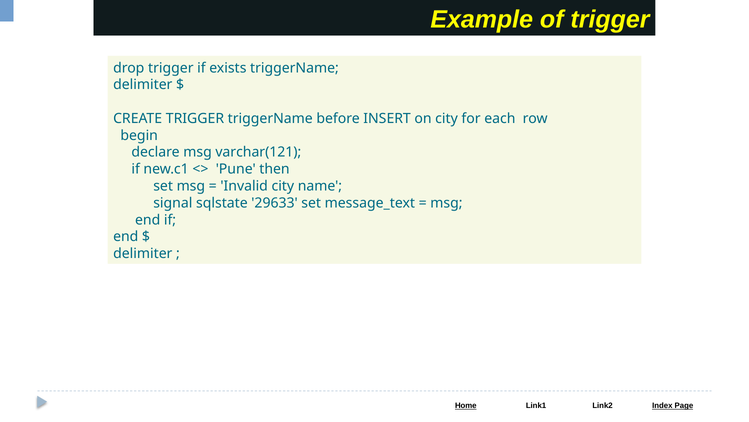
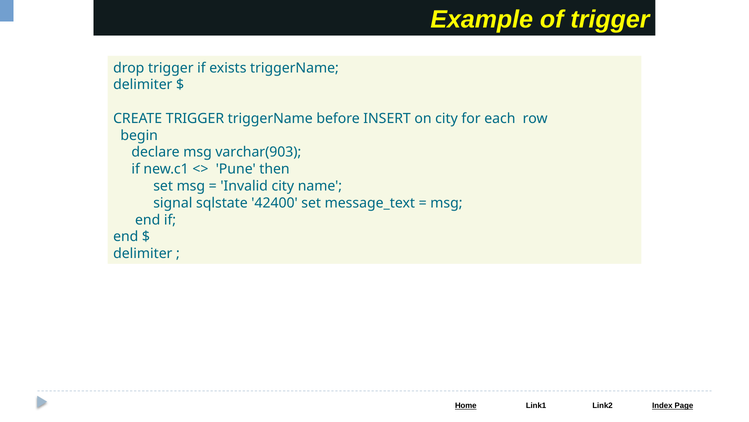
varchar(121: varchar(121 -> varchar(903 (258, 152)
29633: 29633 -> 42400 (275, 203)
